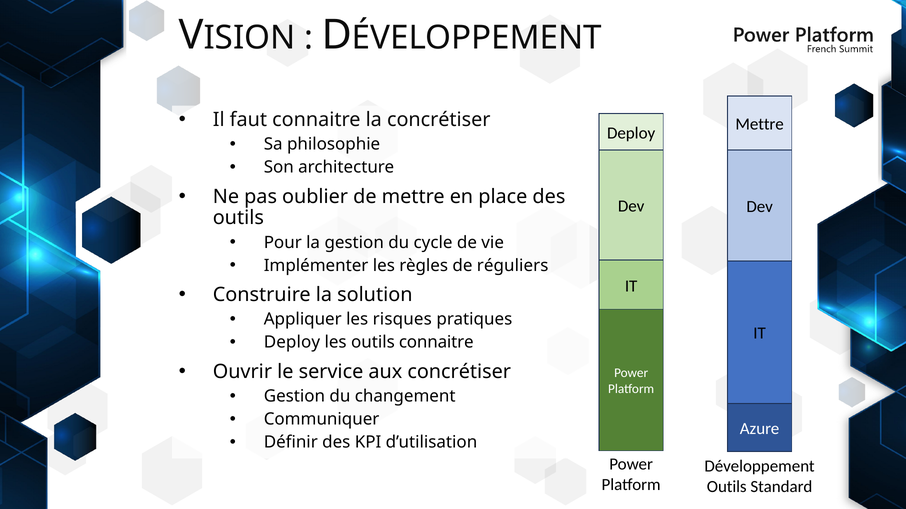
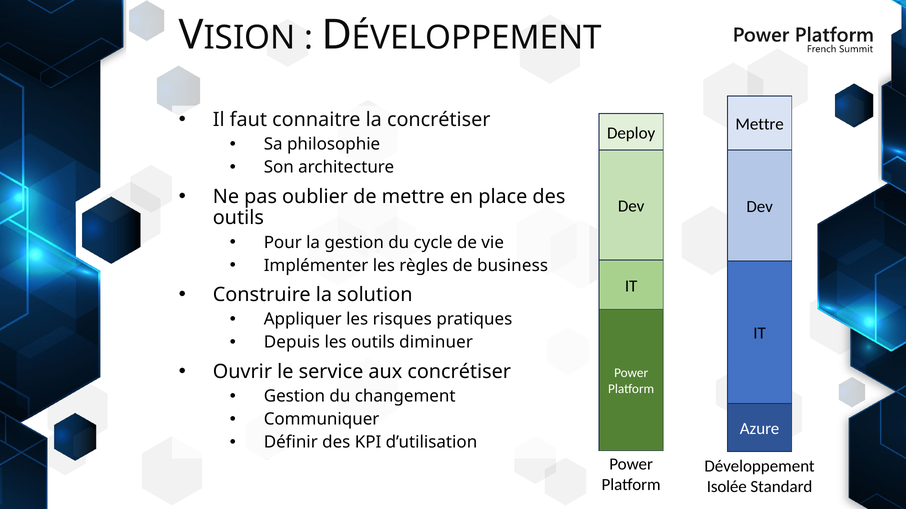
réguliers: réguliers -> business (513, 266)
Deploy: Deploy -> Depuis (292, 343)
outils connaitre: connaitre -> diminuer (436, 343)
Outils: Outils -> Isolée (727, 487)
